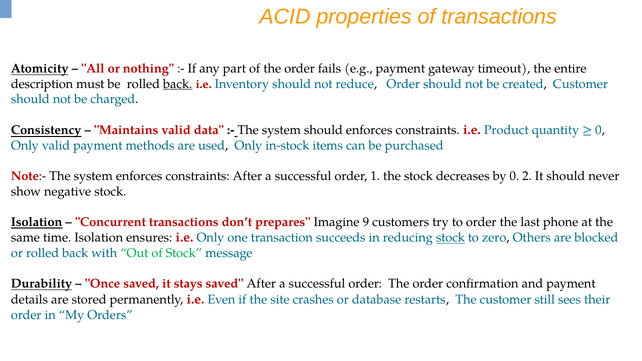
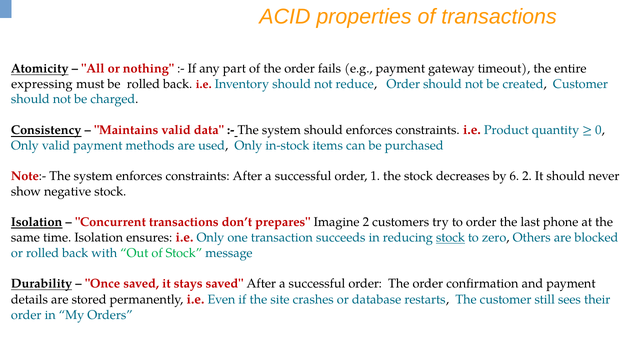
description: description -> expressing (42, 84)
back underline: present -> none (178, 84)
by 0: 0 -> 6 (514, 176)
Imagine 9: 9 -> 2 (366, 222)
